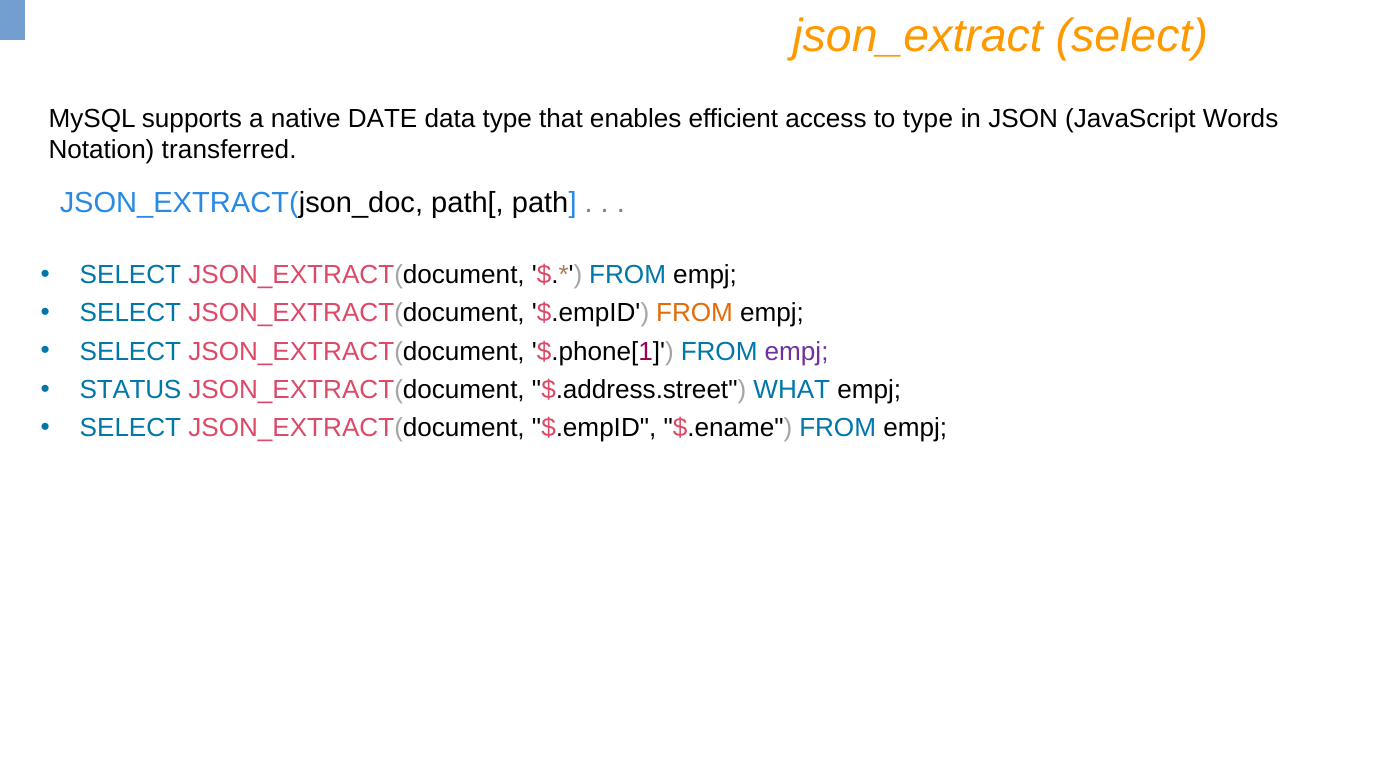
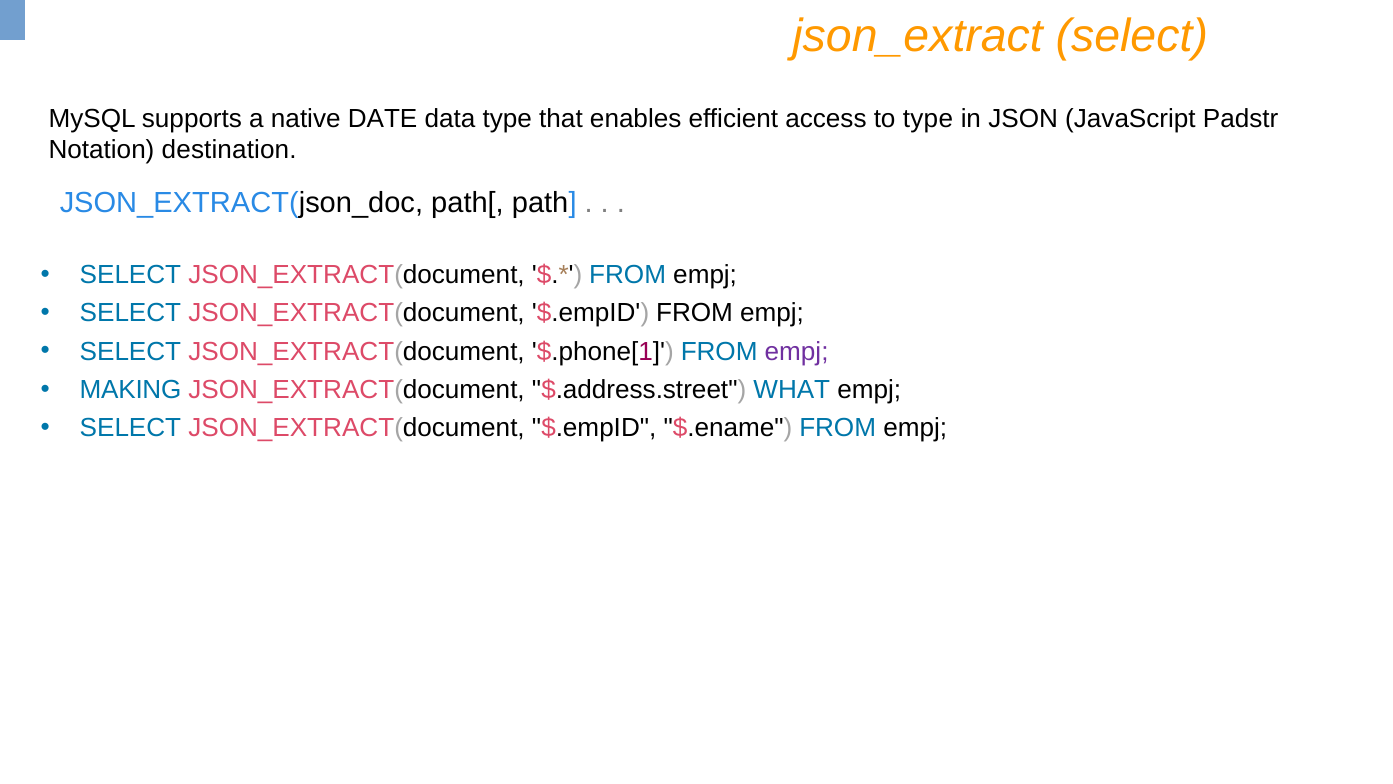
Words: Words -> Padstr (1241, 118)
transferred: transferred -> destination (229, 150)
FROM colour: orange -> black (695, 313)
STATUS: STATUS -> MAKING (131, 390)
